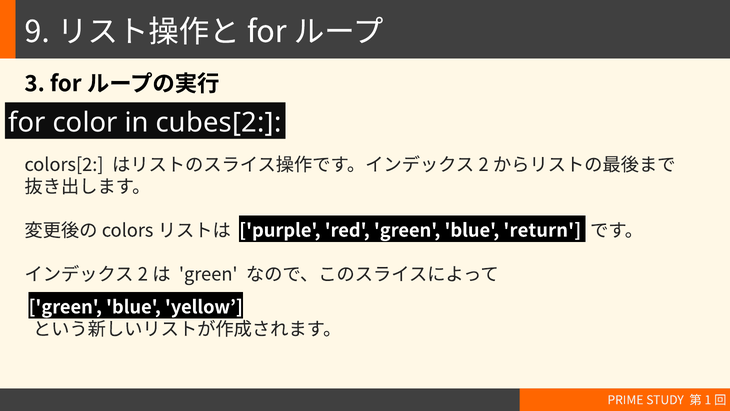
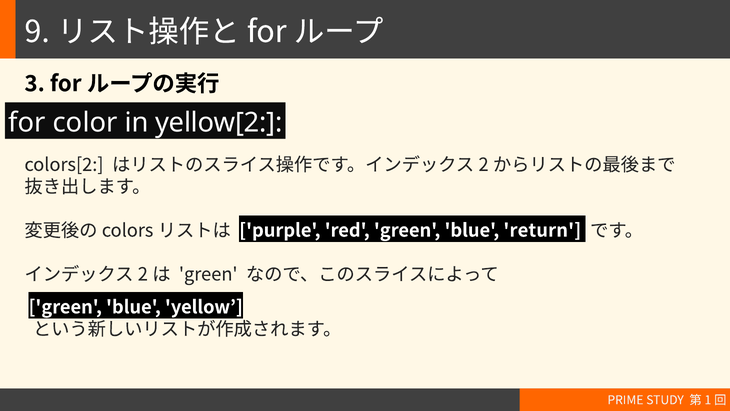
cubes[2: cubes[2 -> yellow[2 (219, 122)
